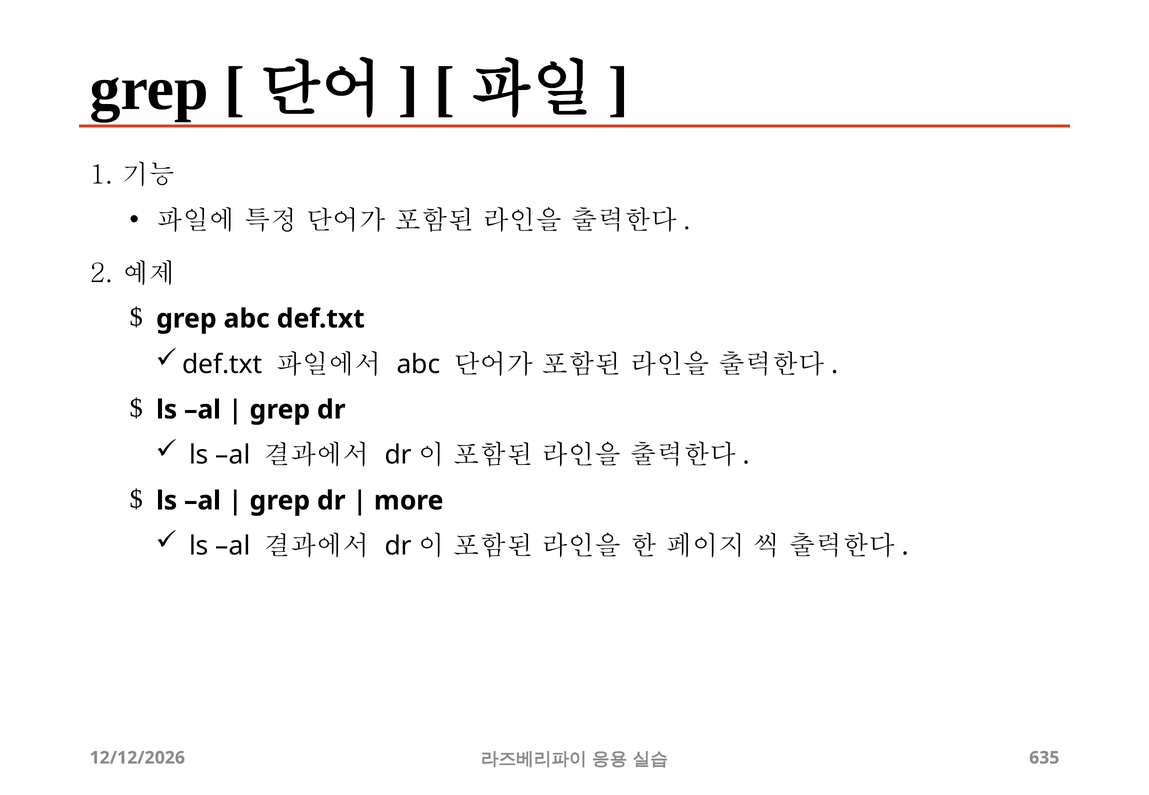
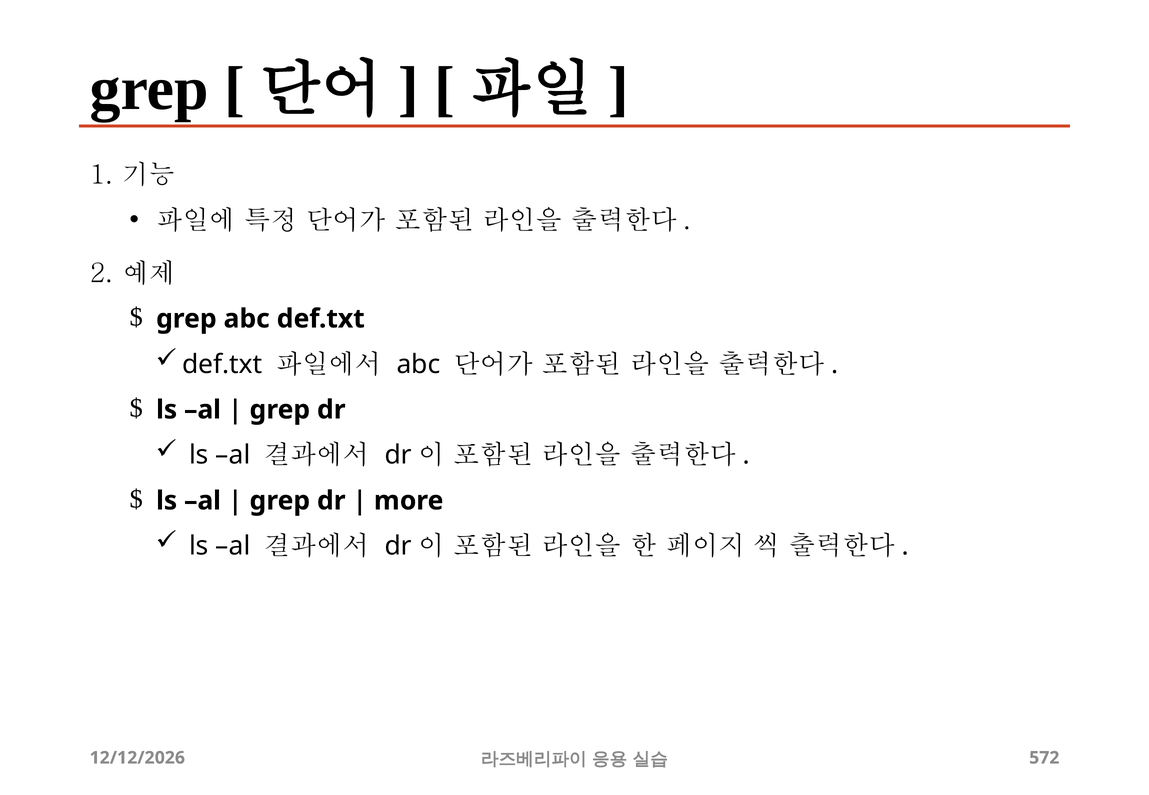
635: 635 -> 572 (1044, 758)
